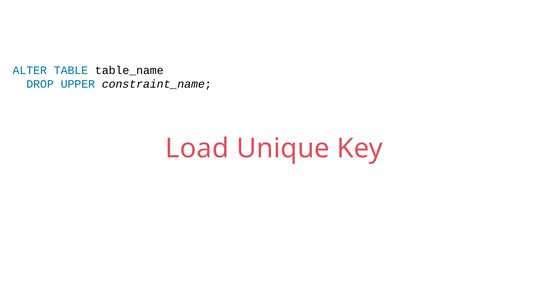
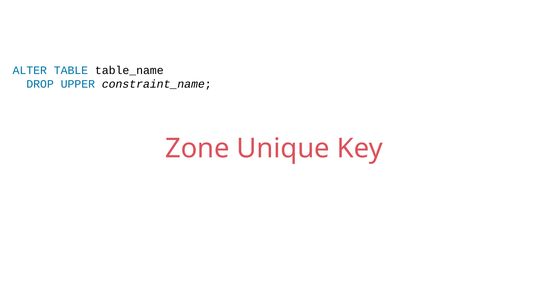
Load: Load -> Zone (197, 149)
